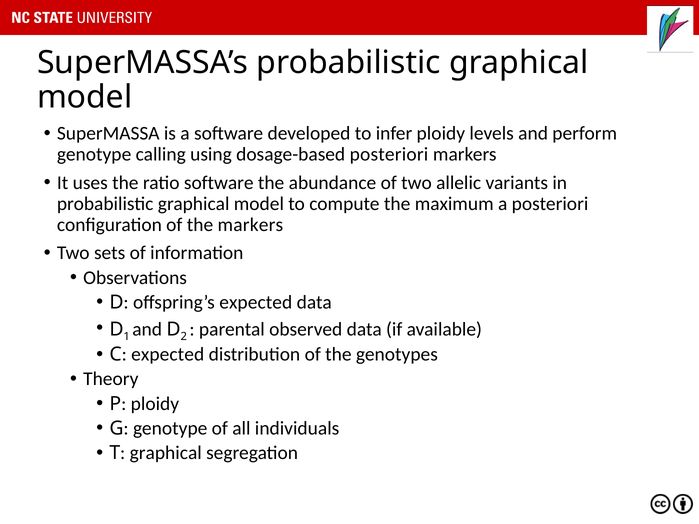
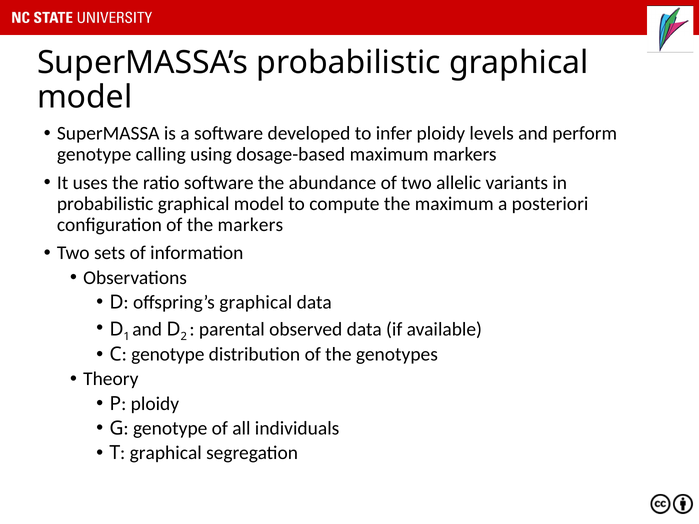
dosage-based posteriori: posteriori -> maximum (389, 155)
offspring’s expected: expected -> graphical (256, 302)
expected: expected -> genotype (168, 355)
